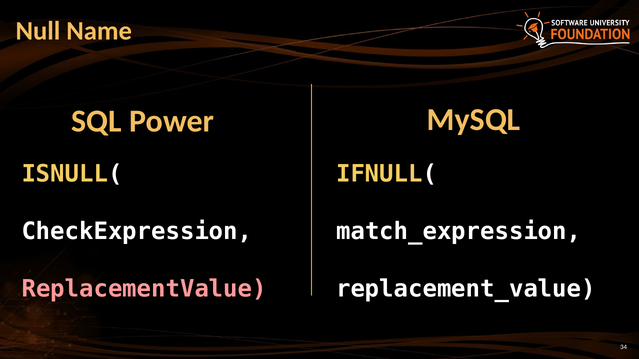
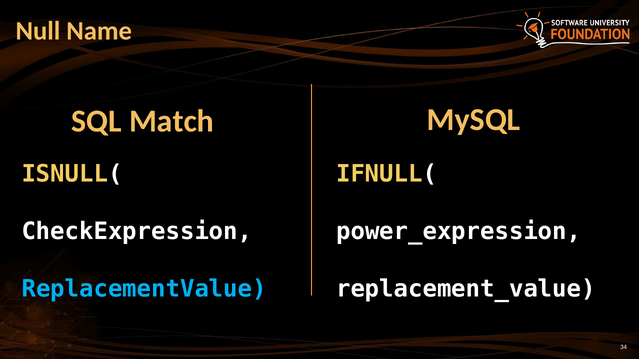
Power: Power -> Match (172, 121)
match_expression: match_expression -> power_expression (459, 232)
ReplacementValue colour: pink -> light blue (144, 289)
